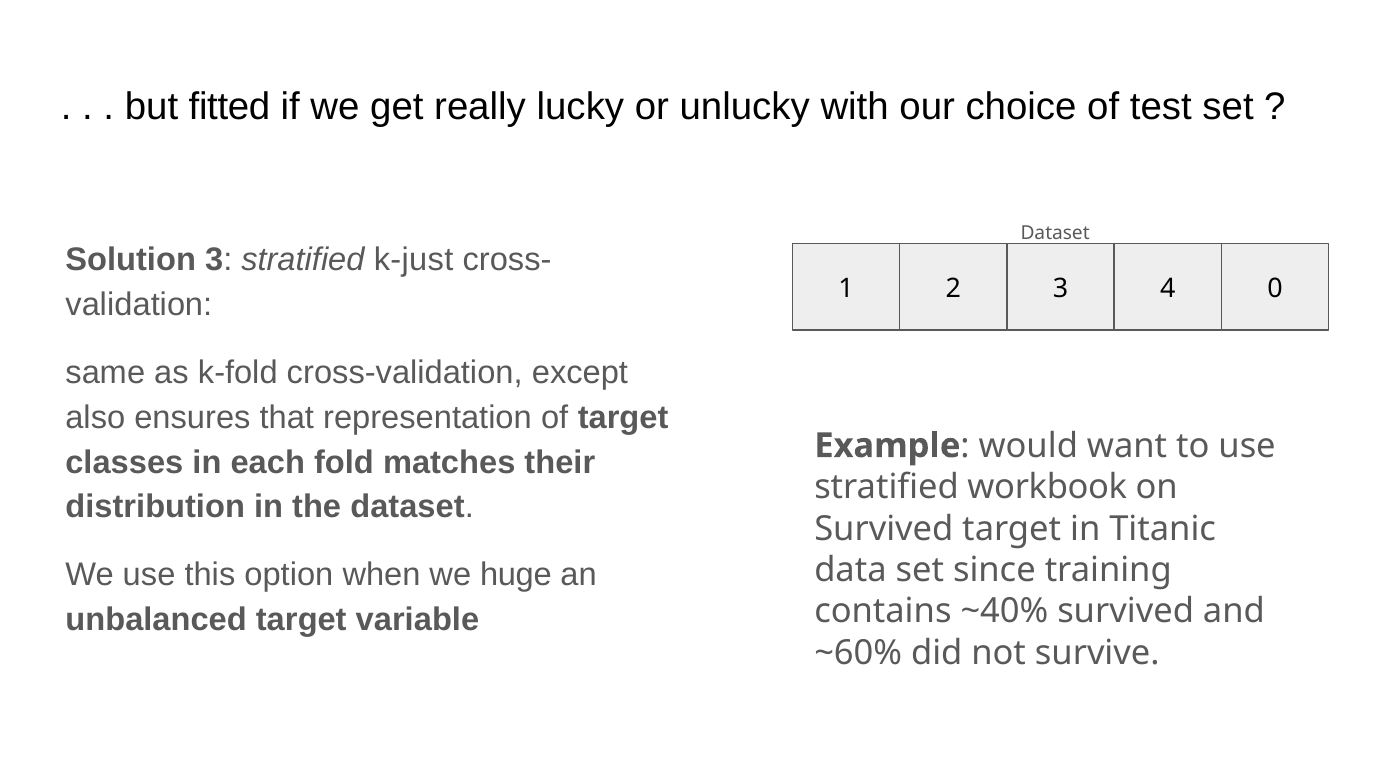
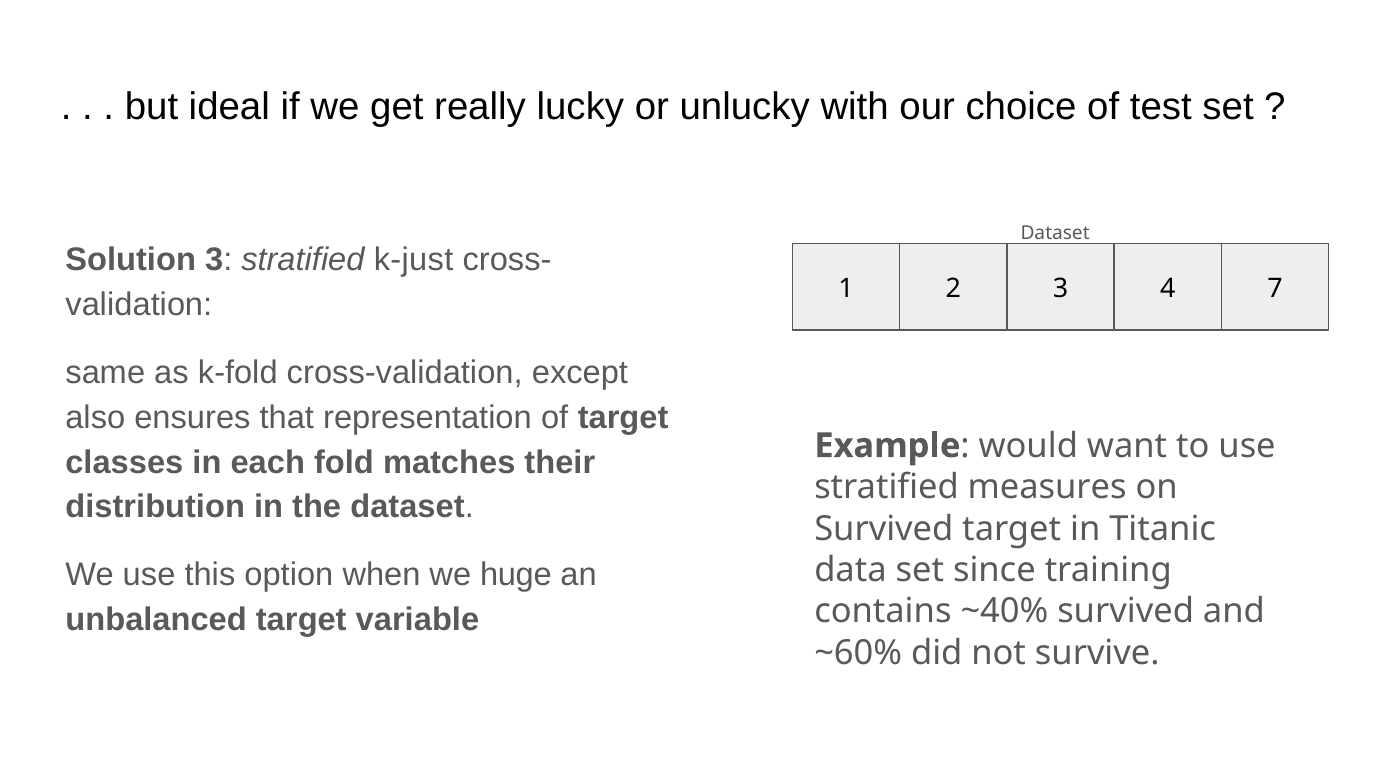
fitted: fitted -> ideal (229, 107)
0: 0 -> 7 (1275, 288)
workbook: workbook -> measures (1047, 487)
